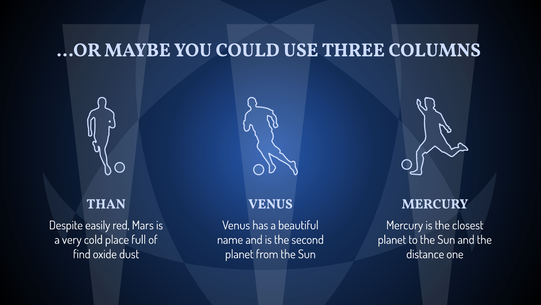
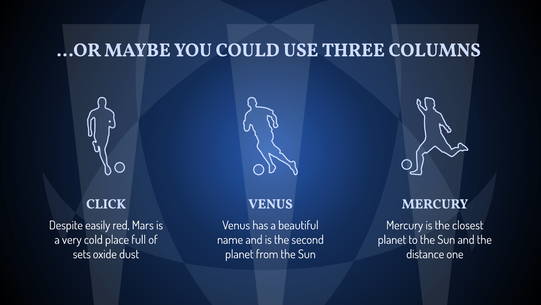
THAN: THAN -> CLICK (106, 204)
find: find -> sets (82, 254)
